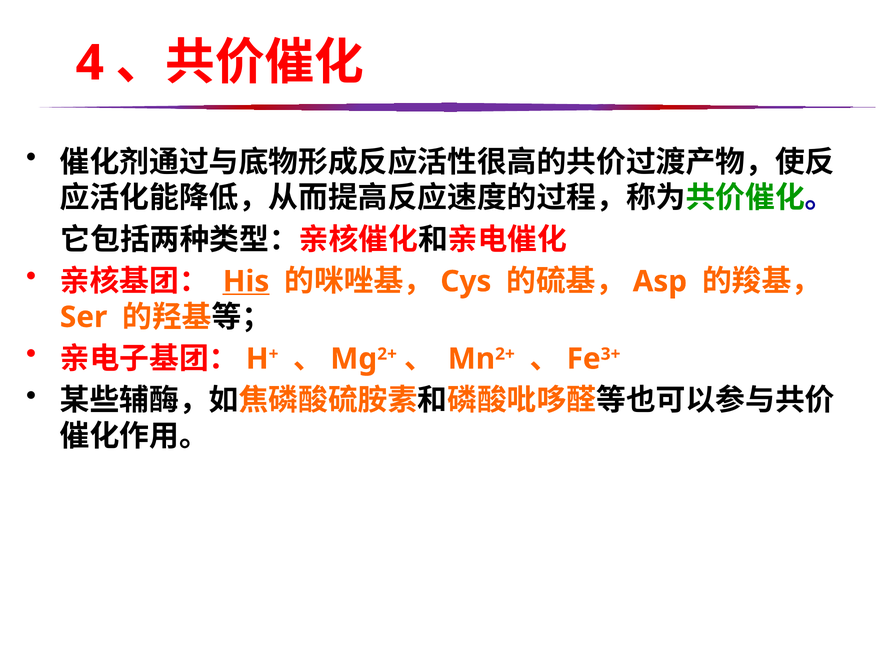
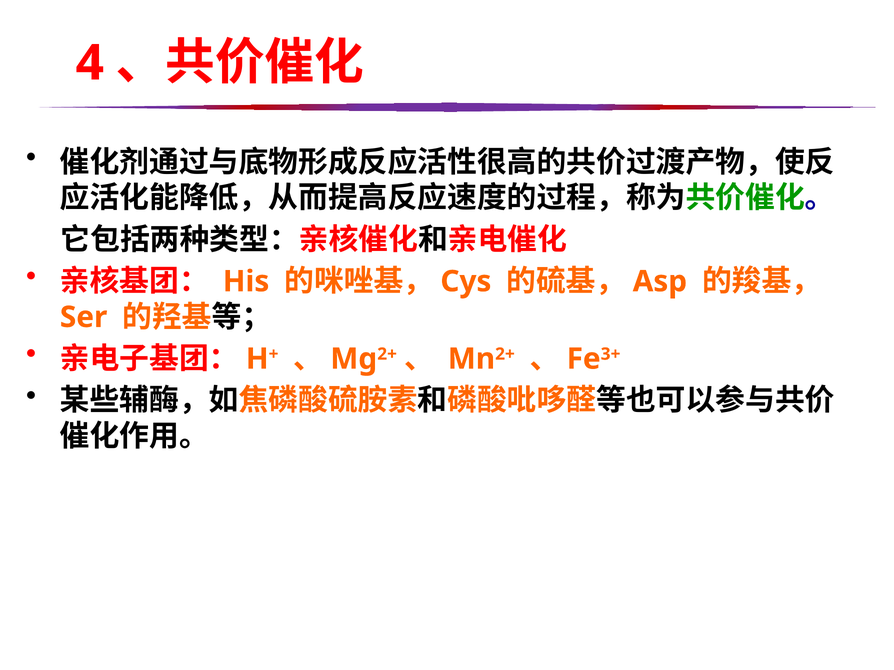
His underline: present -> none (246, 282)
